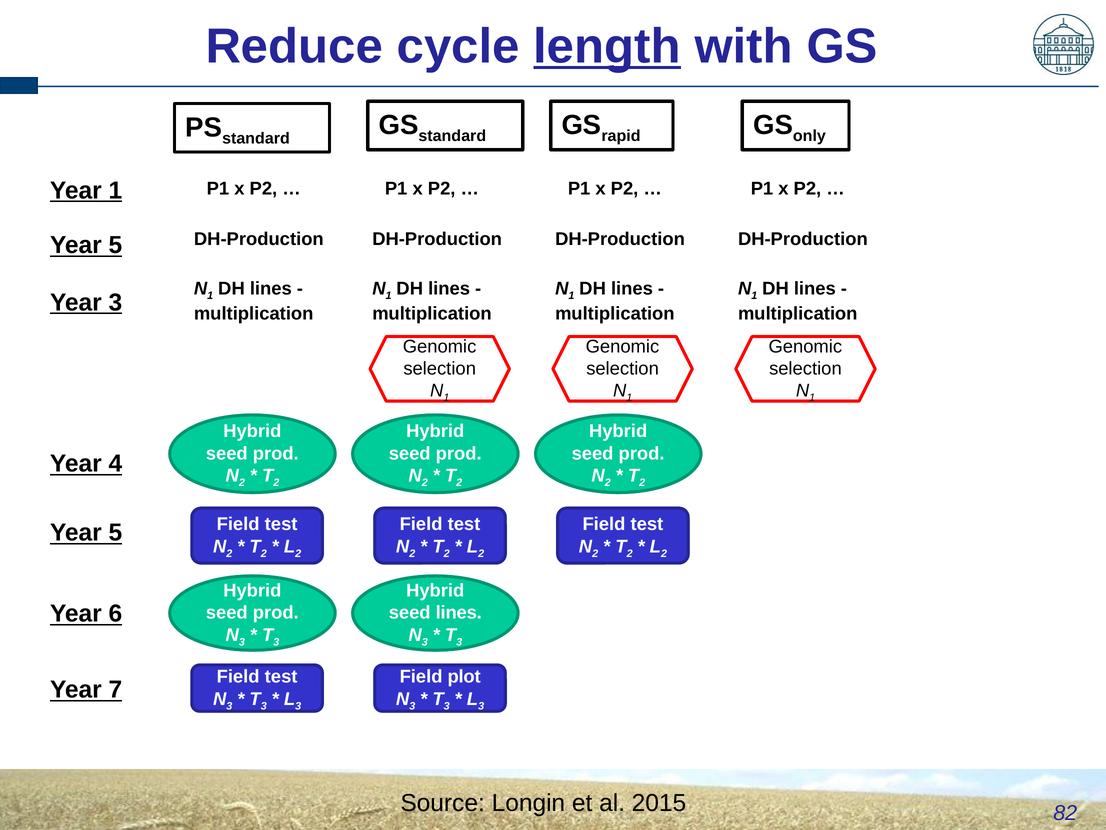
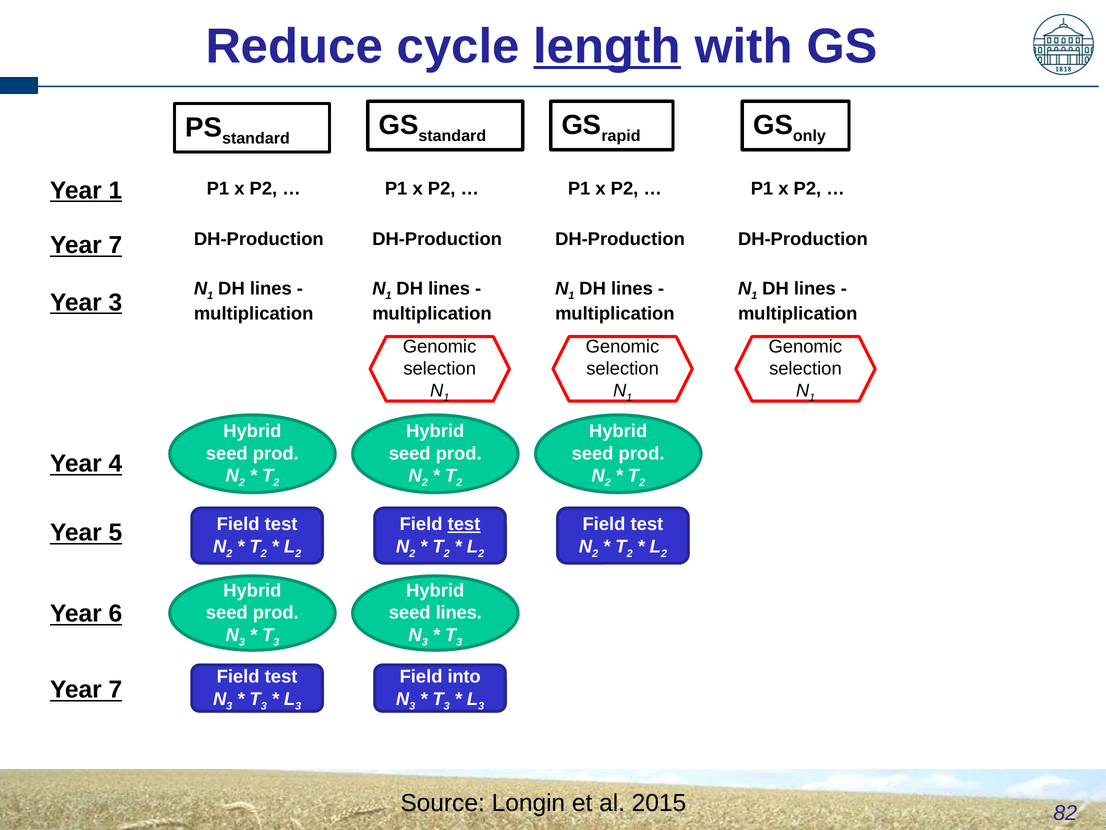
5: 5 -> 7 (115, 245)
test underline: none -> present (464, 524)
plot: plot -> into (464, 676)
